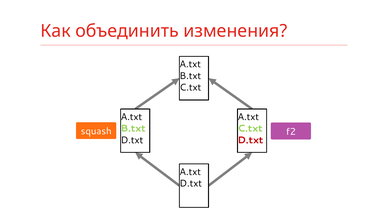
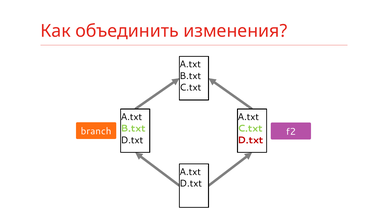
squash: squash -> branch (96, 131)
